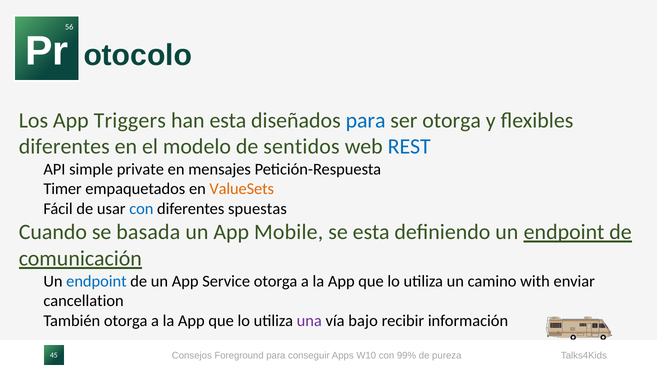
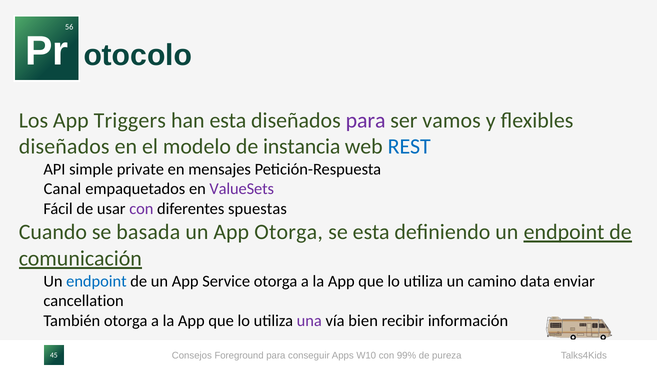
para colour: blue -> purple (366, 120)
ser otorga: otorga -> vamos (452, 120)
diferentes: diferentes -> diseñados (64, 146)
sentidos: sentidos -> instancia (302, 146)
Timer: Timer -> Canal (62, 189)
ValueSets colour: orange -> purple (242, 189)
con colour: blue -> purple (141, 209)
App Mobile: Mobile -> Otorga (289, 232)
with: with -> data (535, 281)
bajo: bajo -> bien (363, 320)
